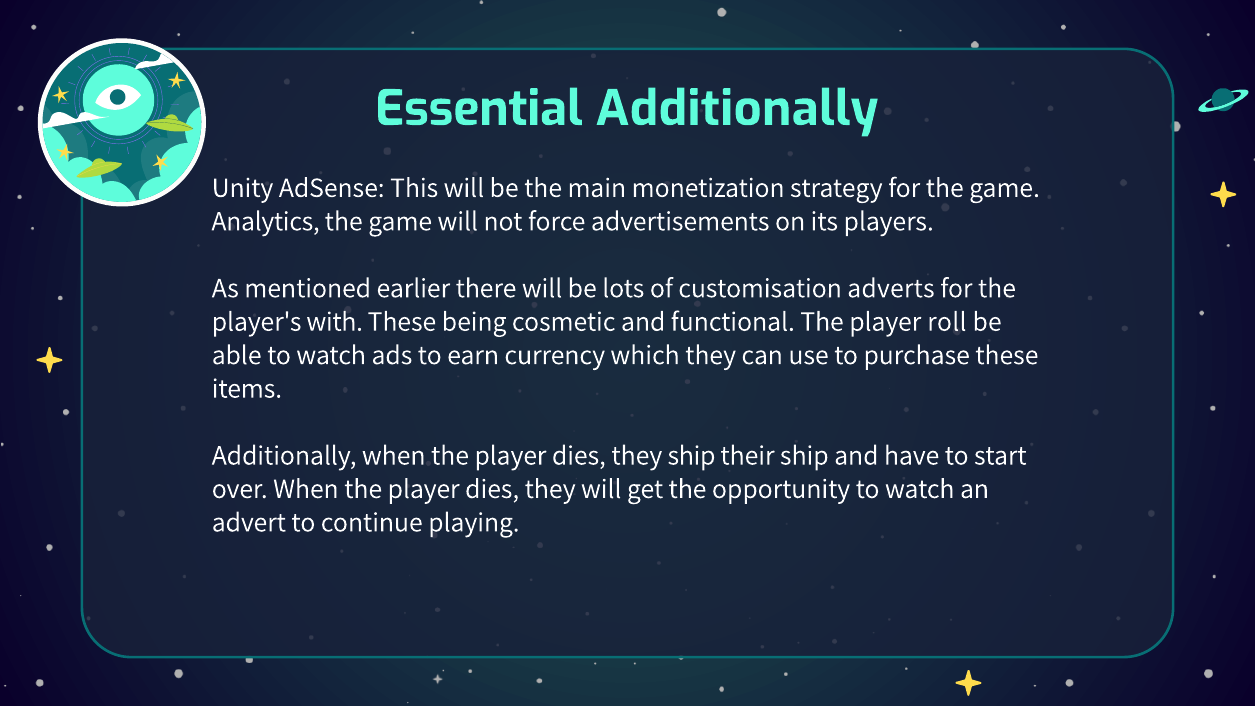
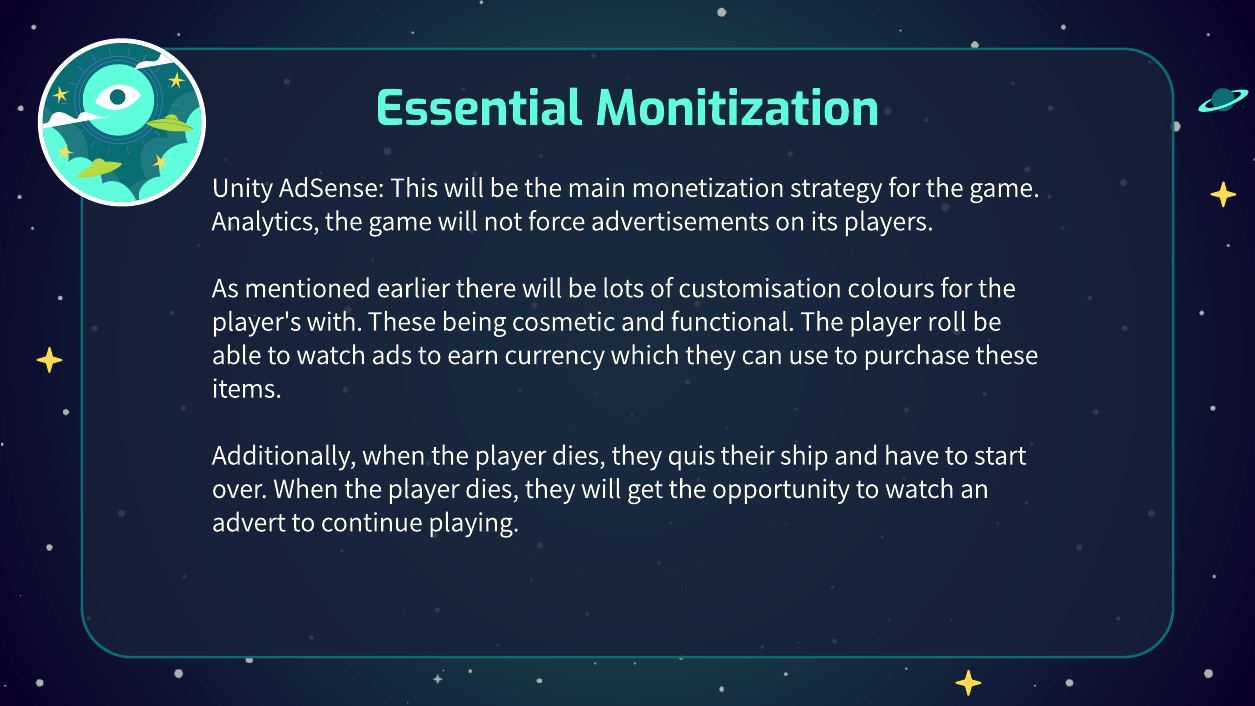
Essential Additionally: Additionally -> Monitization (737, 109)
adverts: adverts -> colours (891, 288)
they ship: ship -> quis (692, 455)
